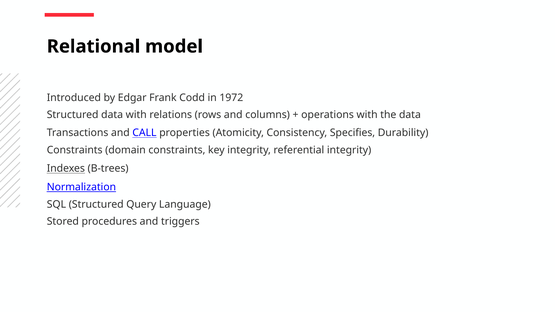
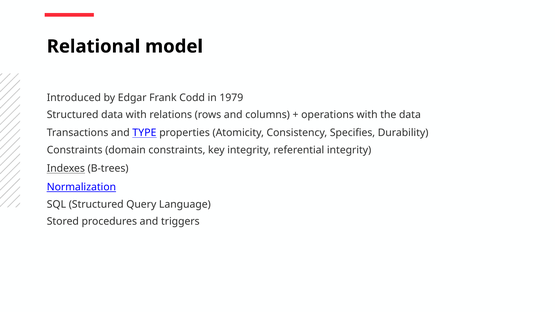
1972: 1972 -> 1979 (231, 98)
CALL: CALL -> TYPE (144, 133)
